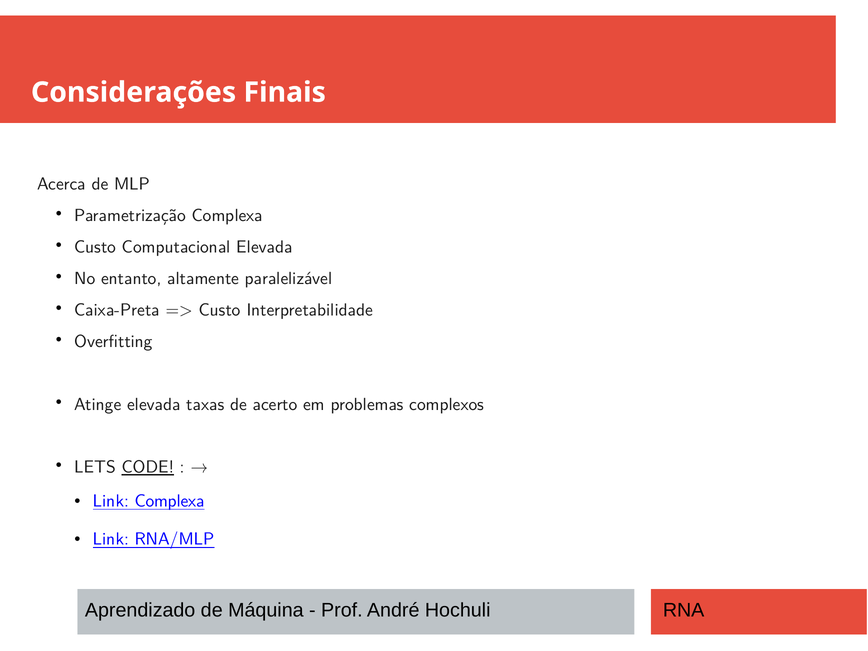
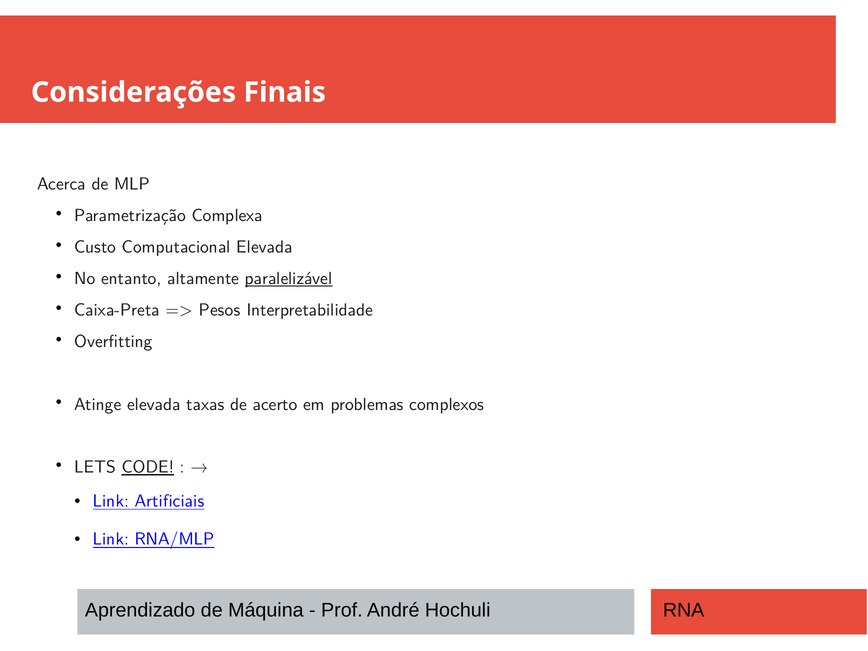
paralelizável underline: none -> present (289, 278)
Custo: Custo -> Pesos (220, 310)
Link Complexa: Complexa -> Artificiais (170, 501)
